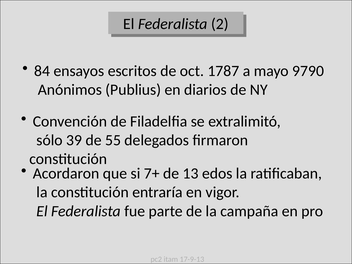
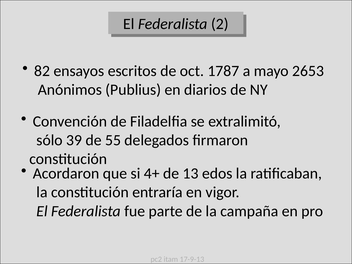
84: 84 -> 82 (42, 71)
9790: 9790 -> 2653 (308, 71)
7+: 7+ -> 4+ (152, 174)
